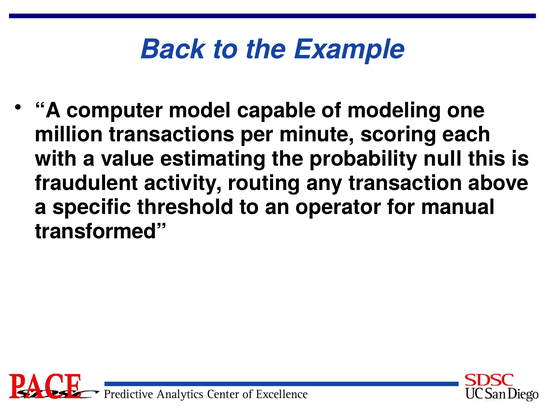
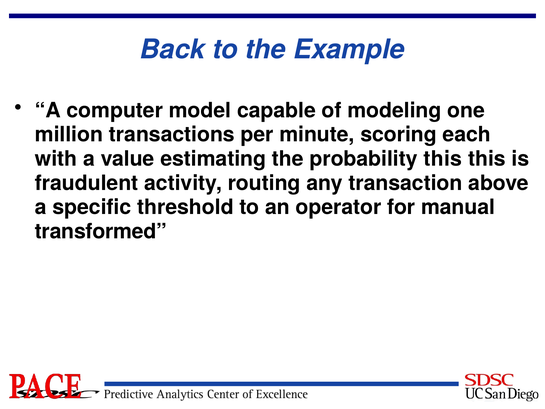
probability null: null -> this (443, 159)
